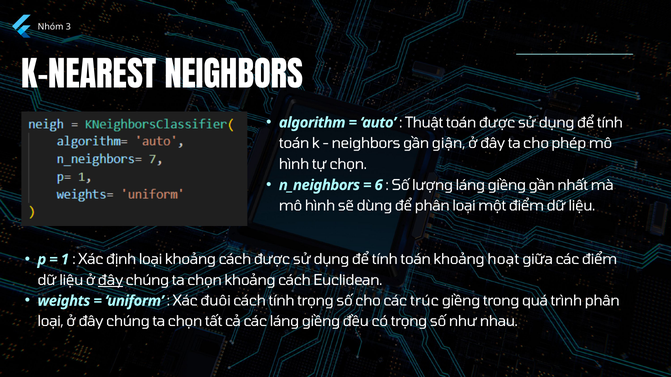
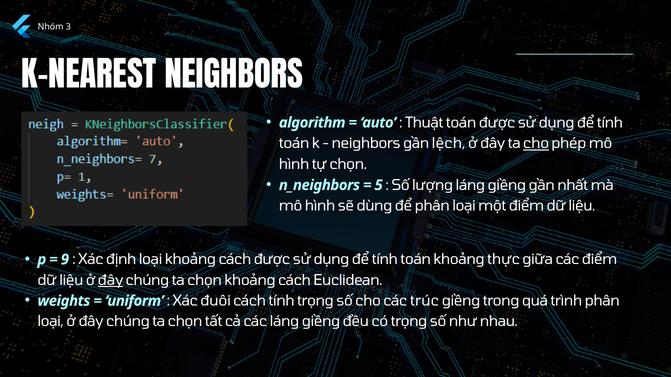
giận: giận -> lệch (449, 144)
cho underline: none -> present (536, 144)
6: 6 -> 5 (379, 185)
1: 1 -> 9 (65, 260)
hoạt: hoạt -> thực (504, 260)
